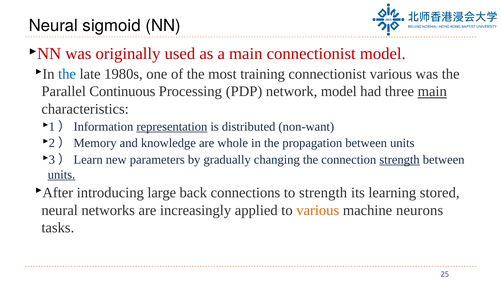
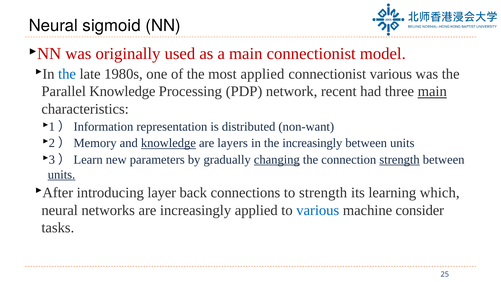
most training: training -> applied (262, 74)
Parallel Continuous: Continuous -> Knowledge (122, 91)
network model: model -> recent (339, 91)
representation underline: present -> none (172, 127)
knowledge underline: none -> present (168, 143)
whole: whole -> layers (233, 143)
the propagation: propagation -> increasingly (312, 143)
changing underline: none -> present (277, 160)
large: large -> layer (162, 193)
stored: stored -> which (440, 193)
various colour: orange -> blue (318, 210)
neurons: neurons -> consider (420, 210)
